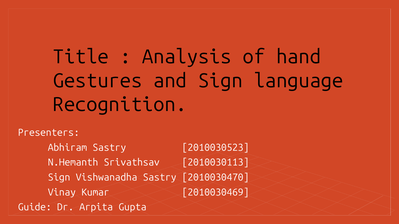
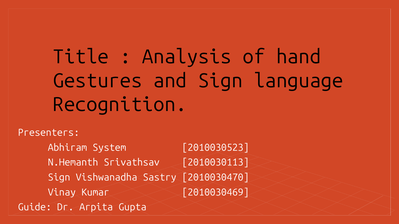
Abhiram Sastry: Sastry -> System (109, 148)
